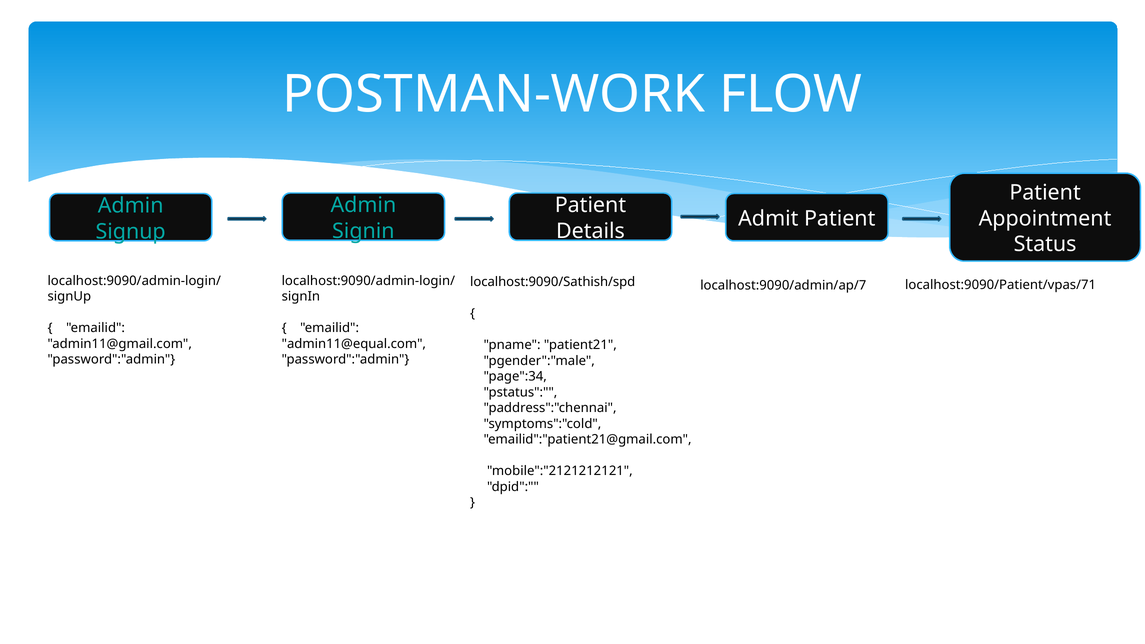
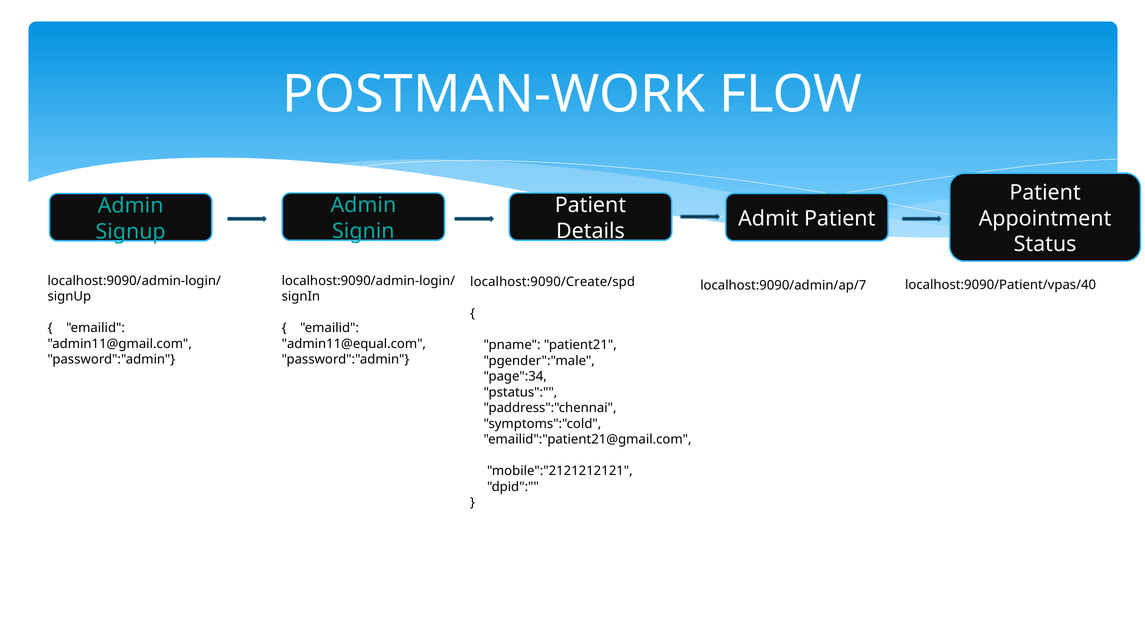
localhost:9090/Sathish/spd: localhost:9090/Sathish/spd -> localhost:9090/Create/spd (553, 282)
localhost:9090/Patient/vpas/71: localhost:9090/Patient/vpas/71 -> localhost:9090/Patient/vpas/40 (1001, 285)
